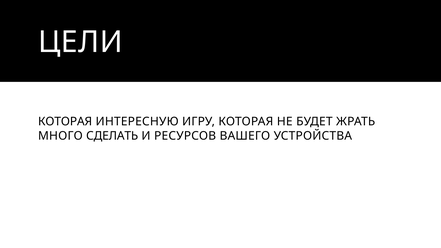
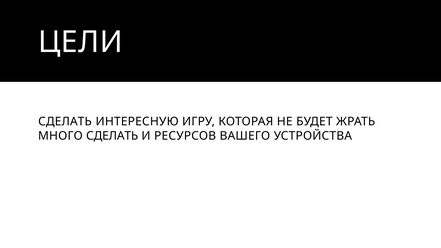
КОТОРАЯ: КОТОРАЯ -> СДЕЛАТЬ (65, 121)
